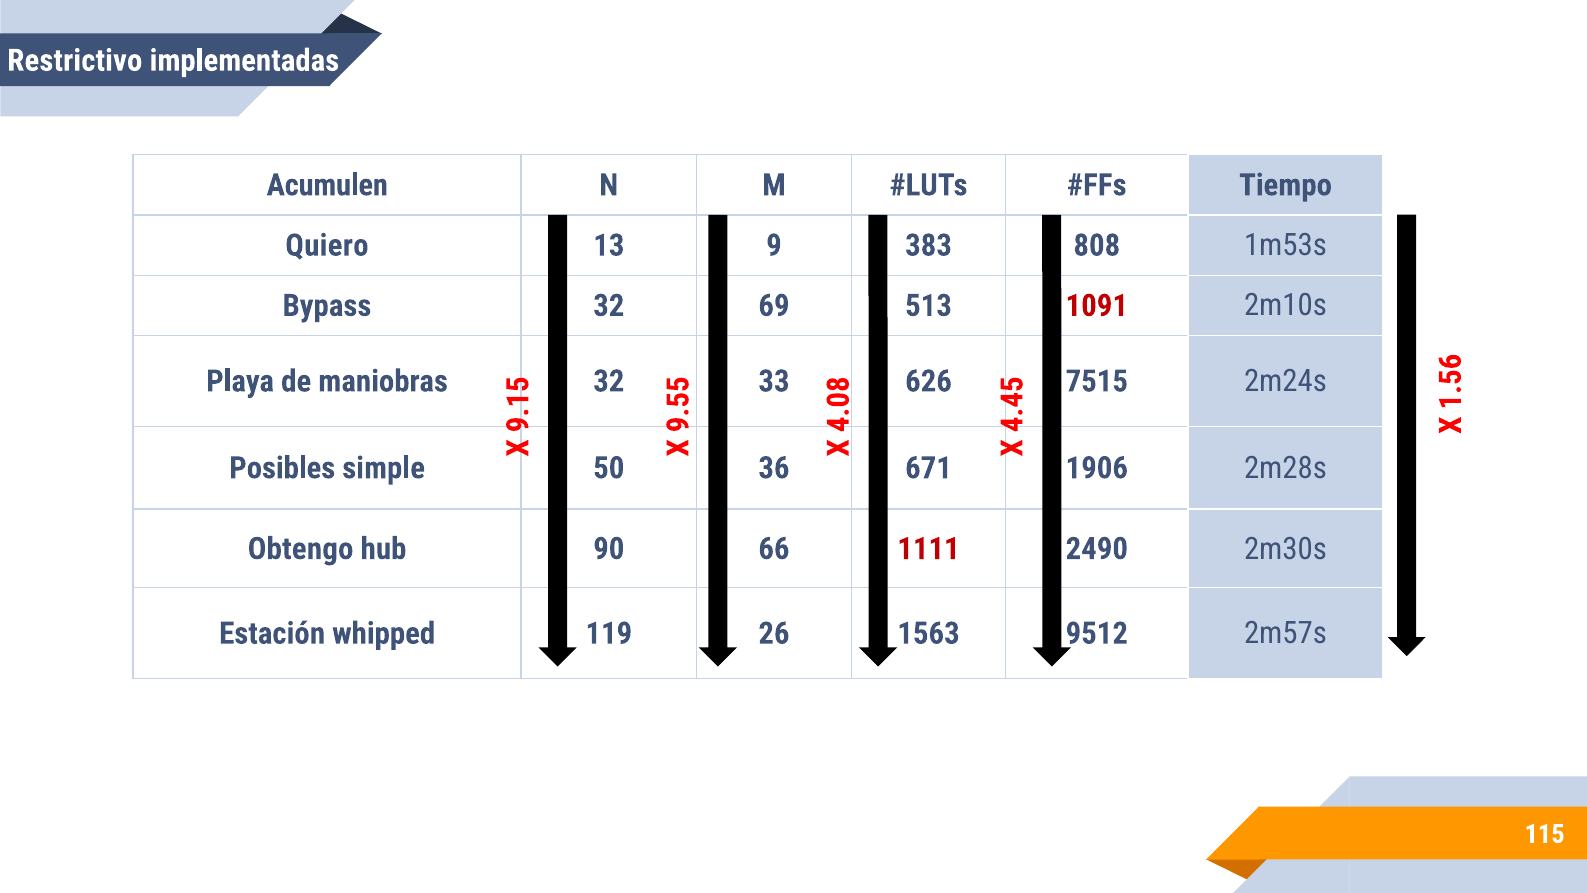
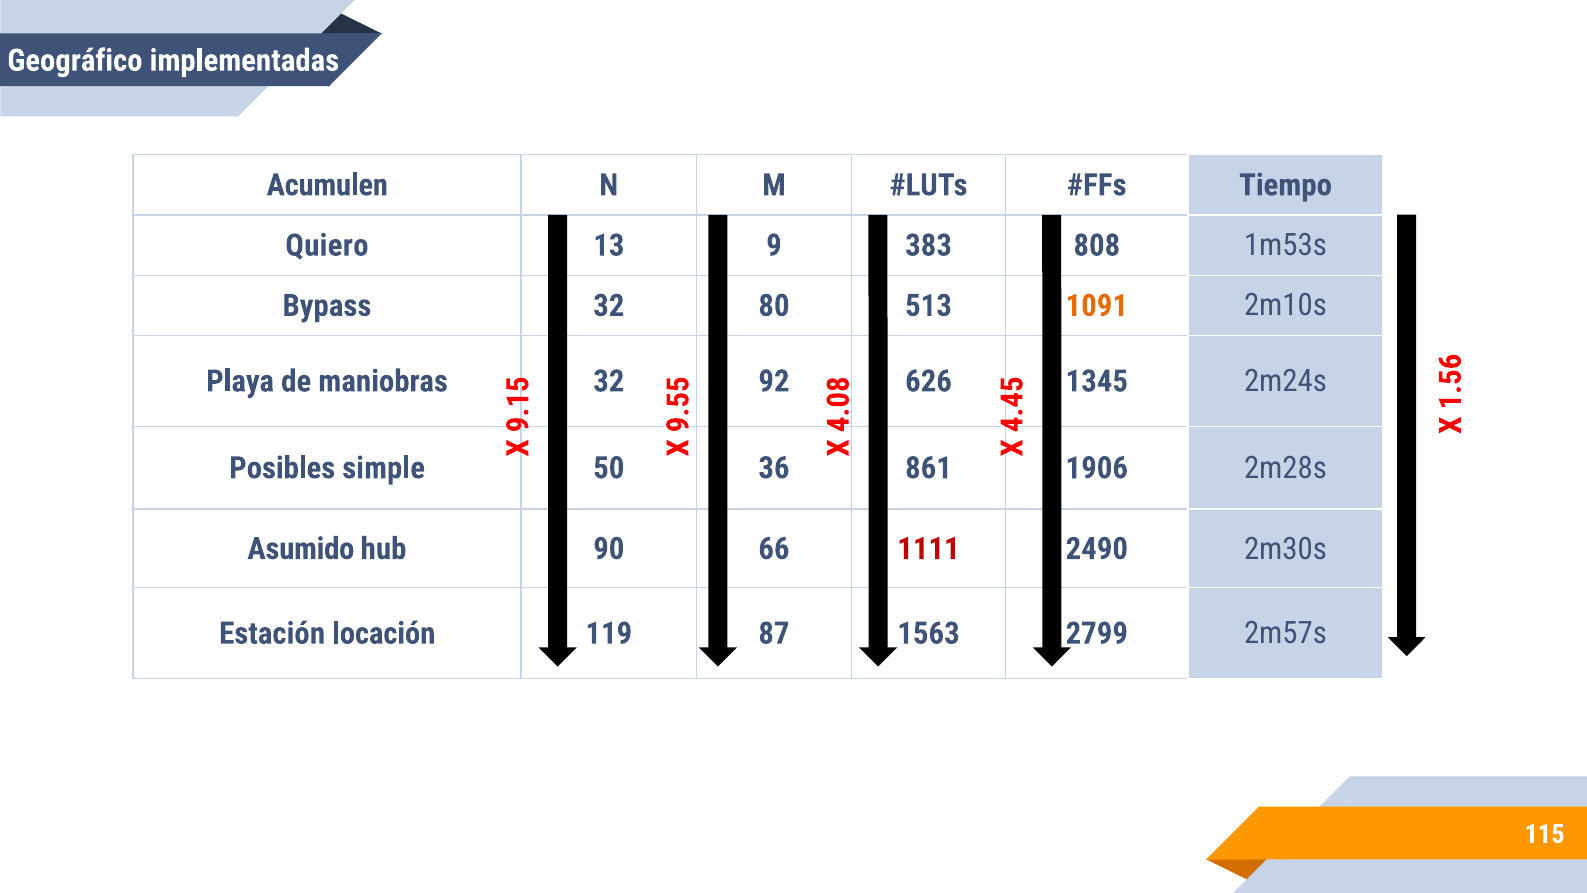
Restrictivo: Restrictivo -> Geográfico (75, 61)
69: 69 -> 80 (774, 306)
1091 colour: red -> orange (1097, 306)
33: 33 -> 92 (774, 381)
7515: 7515 -> 1345 (1097, 381)
671: 671 -> 861 (928, 468)
Obtengo: Obtengo -> Asumido (301, 549)
whipped: whipped -> locación (384, 633)
26: 26 -> 87 (774, 633)
9512: 9512 -> 2799 (1097, 633)
